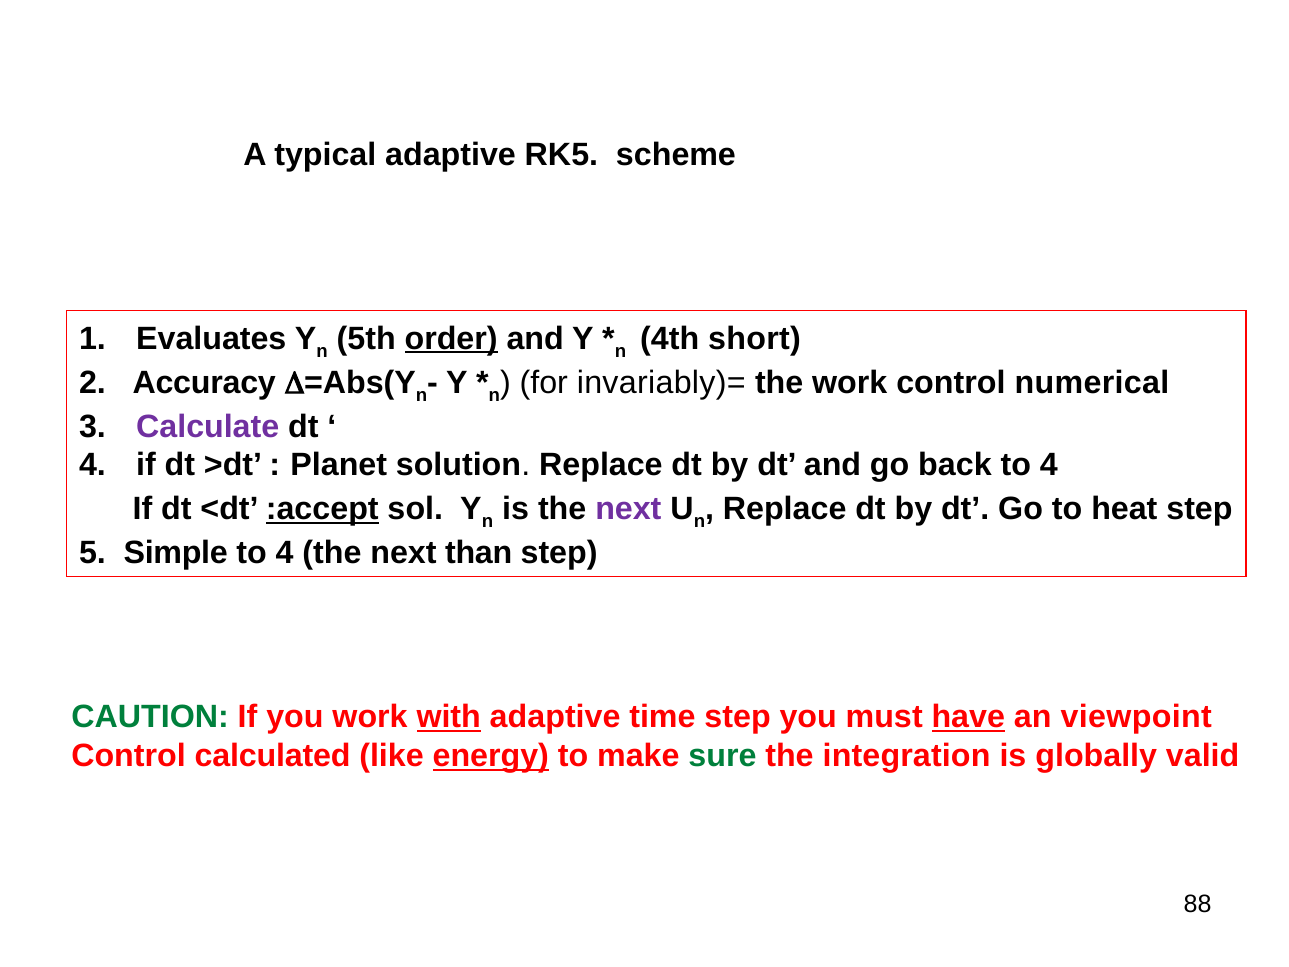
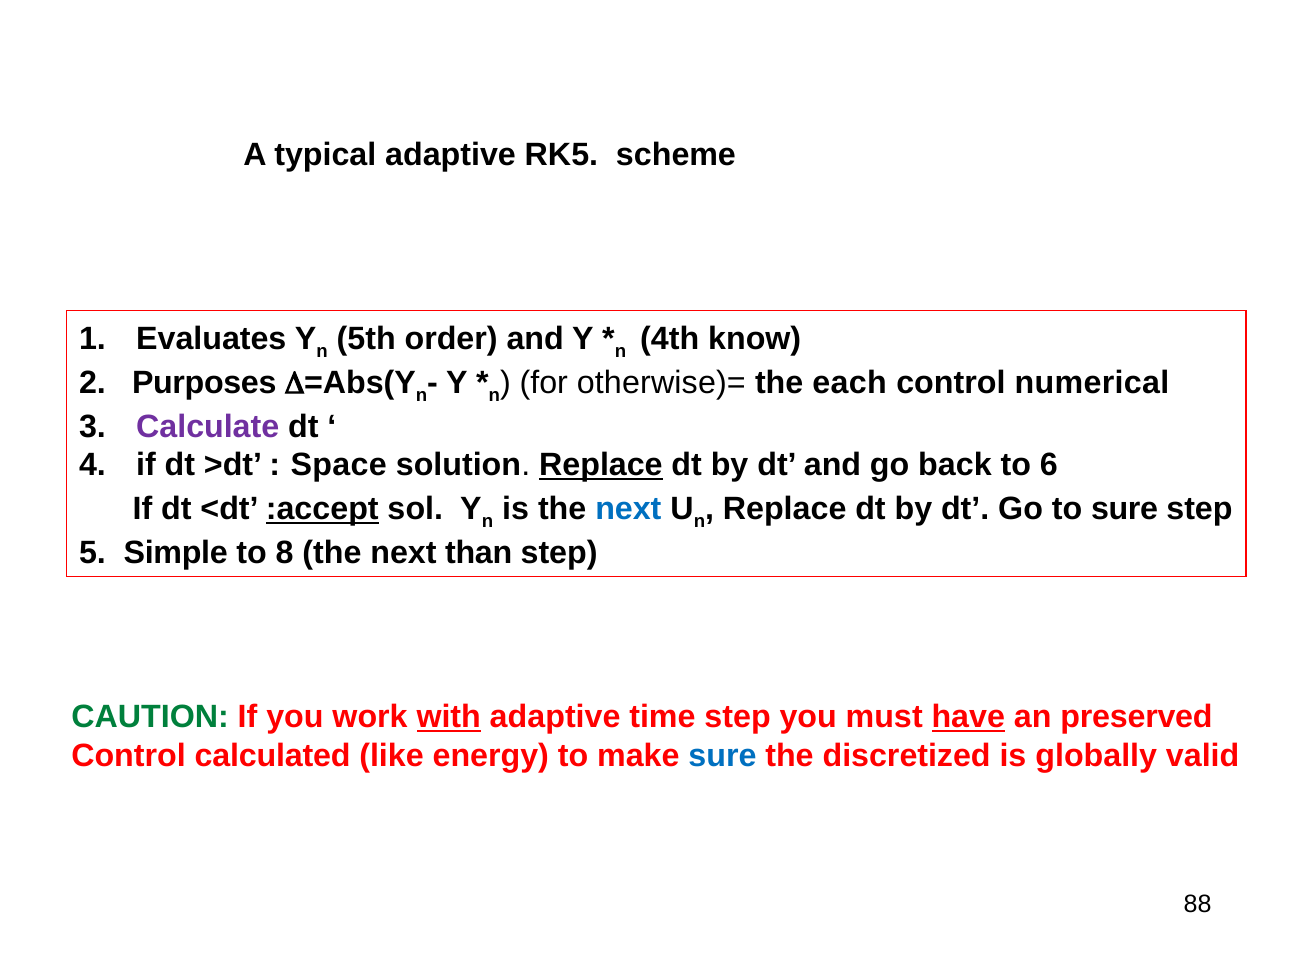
order underline: present -> none (451, 338)
short: short -> know (755, 338)
Accuracy: Accuracy -> Purposes (204, 382)
invariably)=: invariably)= -> otherwise)= (661, 382)
the work: work -> each (850, 382)
Planet: Planet -> Space (339, 465)
Replace underline: none -> present (601, 465)
back to 4: 4 -> 6 (1049, 465)
next colour: purple -> blue (628, 509)
to heat: heat -> sure (1125, 509)
4: 4 -> 8 (285, 553)
viewpoint: viewpoint -> preserved (1137, 717)
energy underline: present -> none (491, 756)
sure colour: green -> blue (722, 756)
integration: integration -> discretized (907, 756)
